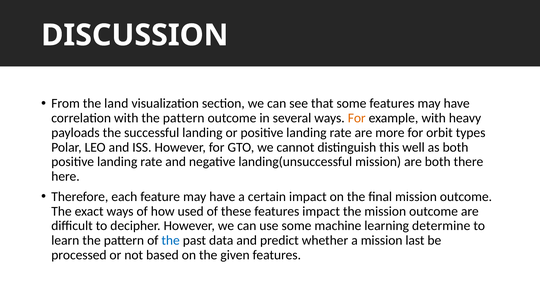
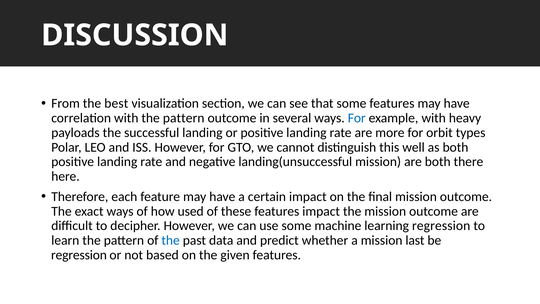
land: land -> best (116, 103)
For colour: orange -> blue (357, 118)
learning determine: determine -> regression (441, 226)
processed: processed -> regression (79, 255)
